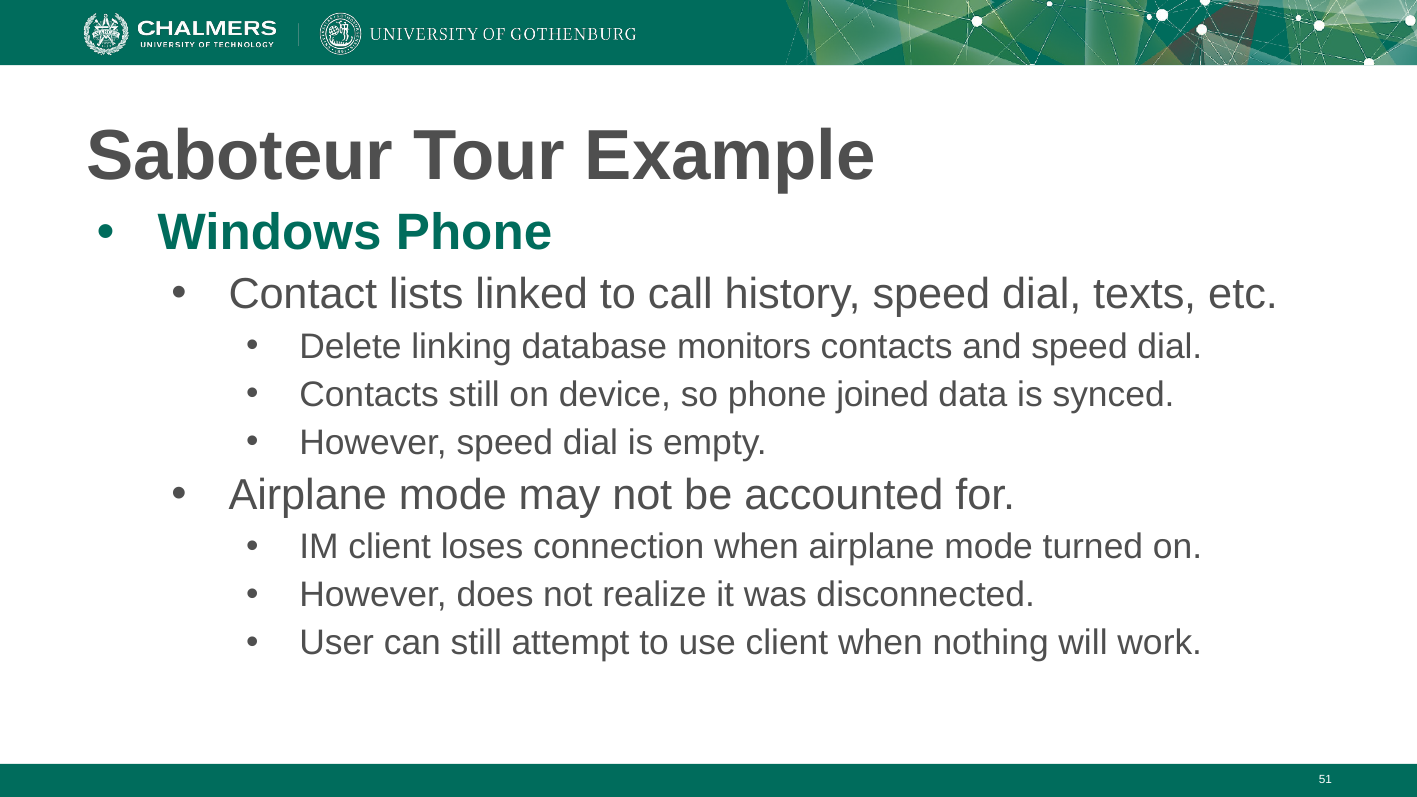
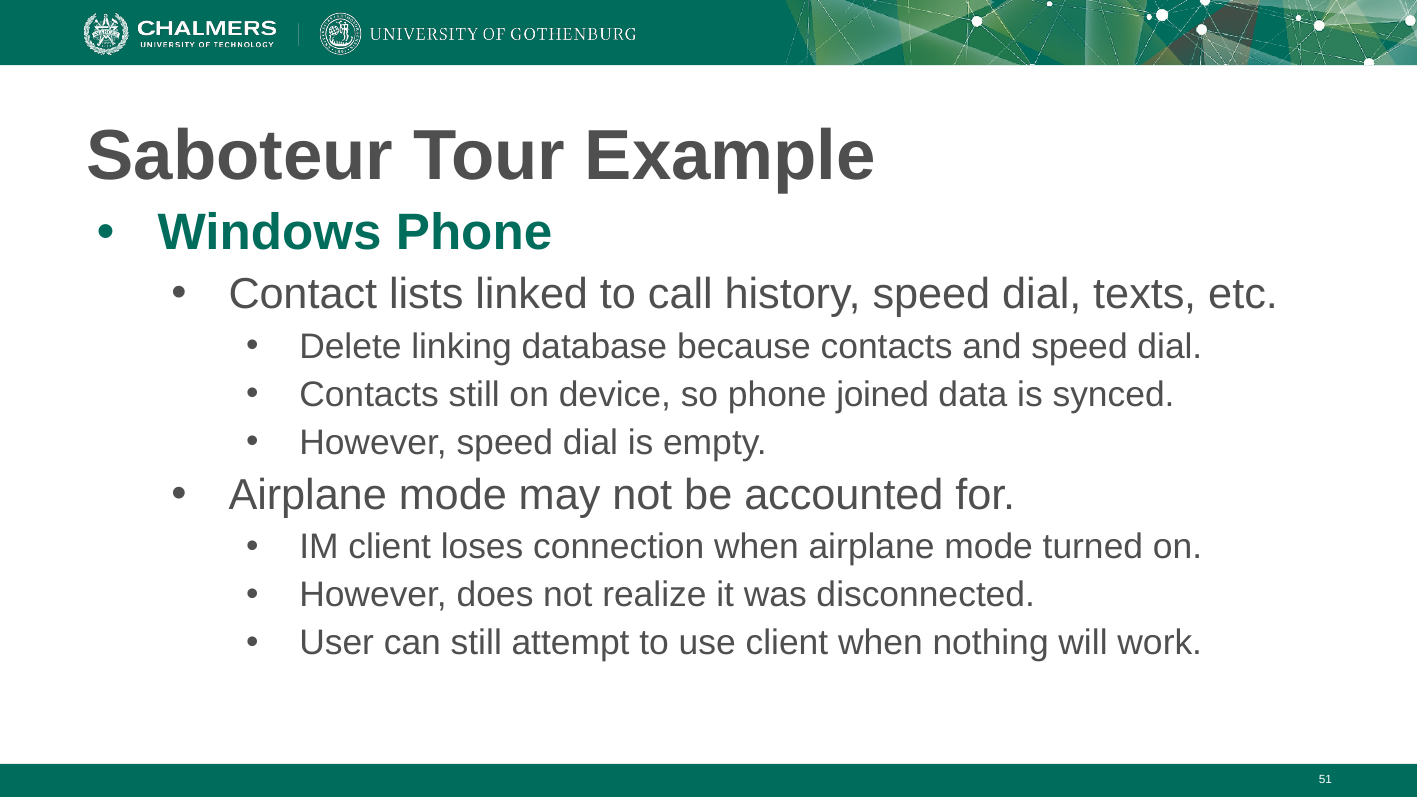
monitors: monitors -> because (744, 346)
